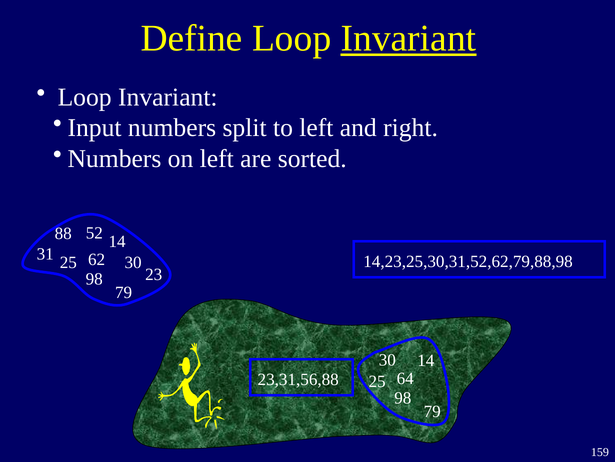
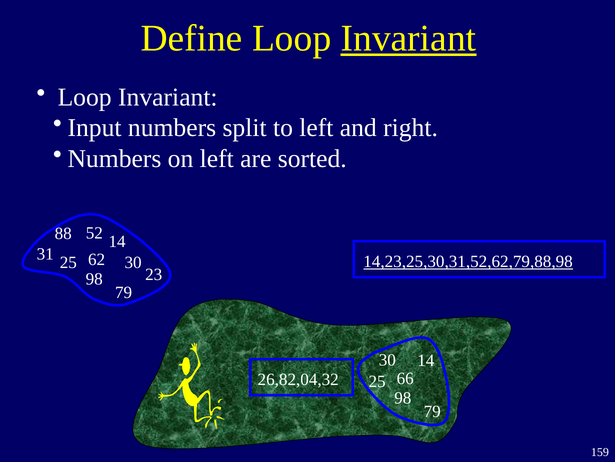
14,23,25,30,31,52,62,79,88,98 underline: none -> present (468, 261)
23,31,56,88: 23,31,56,88 -> 26,82,04,32 (298, 379)
64: 64 -> 66 (405, 378)
